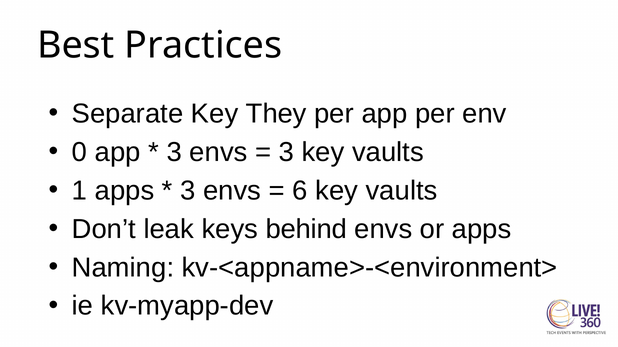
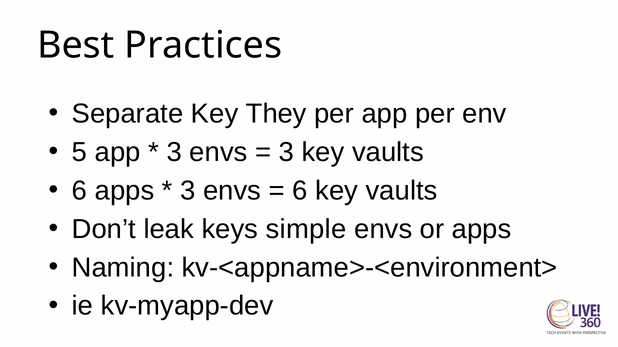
0: 0 -> 5 (79, 153)
1: 1 -> 6 (79, 191)
behind: behind -> simple (306, 230)
